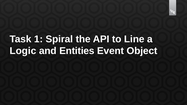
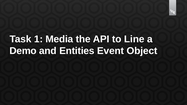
Spiral: Spiral -> Media (59, 39)
Logic: Logic -> Demo (23, 51)
